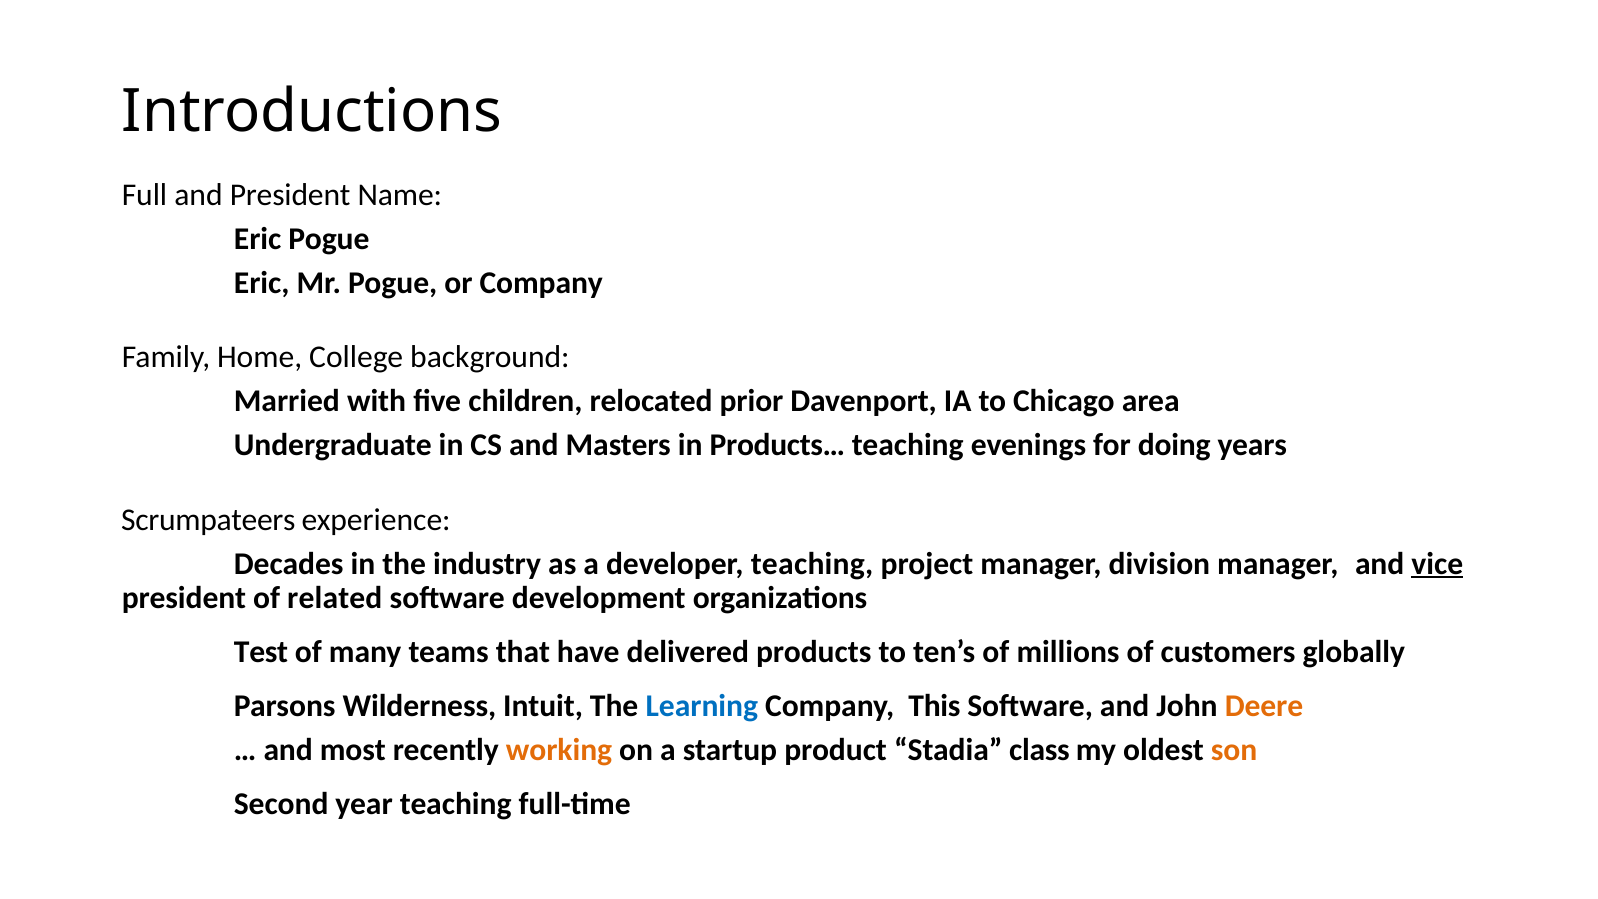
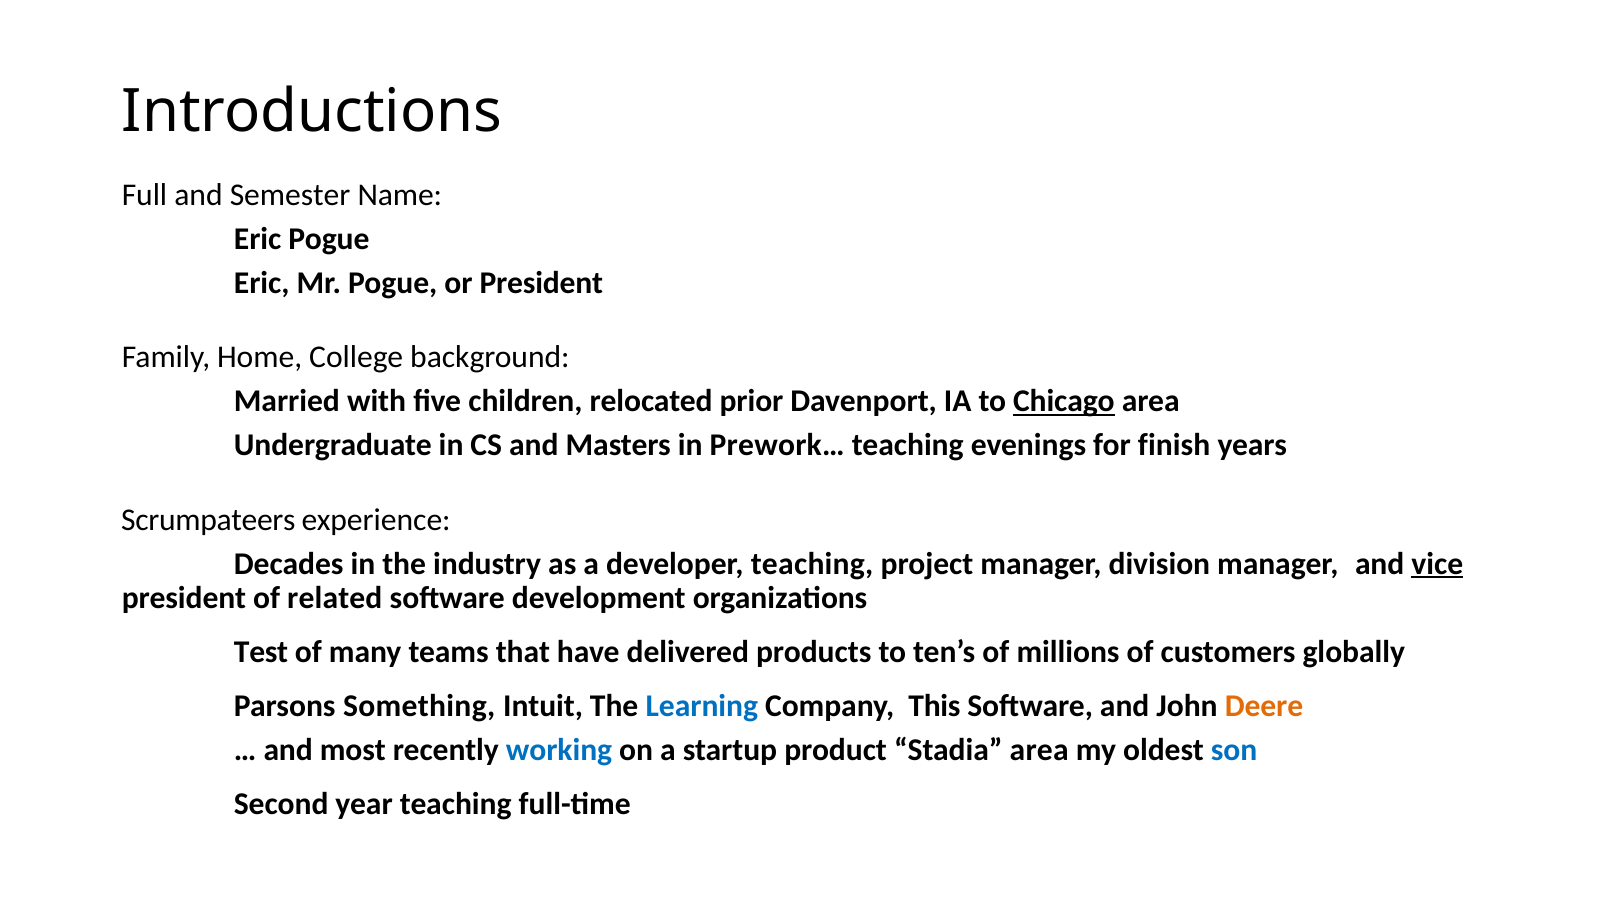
and President: President -> Semester (290, 195)
or Company: Company -> President (541, 283)
Chicago underline: none -> present (1064, 401)
Products…: Products… -> Prework… (777, 445)
doing: doing -> finish (1174, 445)
Wilderness: Wilderness -> Something (419, 706)
working colour: orange -> blue (559, 750)
Stadia class: class -> area (1039, 750)
son colour: orange -> blue (1234, 750)
